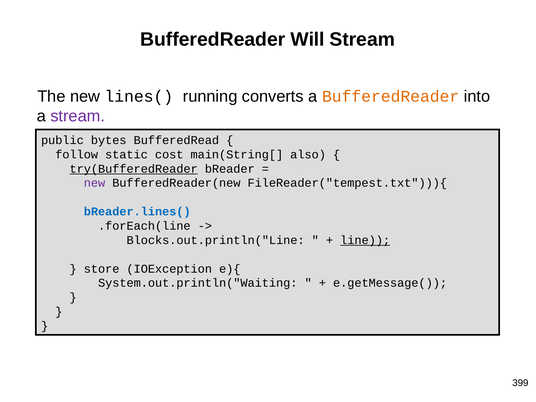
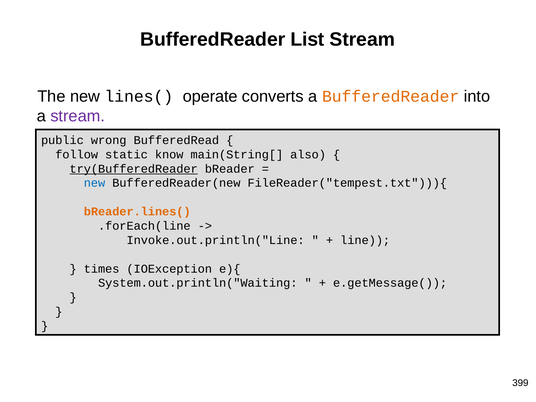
Will: Will -> List (308, 39)
running: running -> operate (210, 97)
bytes: bytes -> wrong (109, 140)
cost: cost -> know (169, 154)
new colour: purple -> blue (94, 183)
bReader.lines( colour: blue -> orange (137, 212)
Blocks.out.println("Line: Blocks.out.println("Line -> Invoke.out.println("Line (216, 240)
line underline: present -> none (365, 240)
store: store -> times (102, 269)
